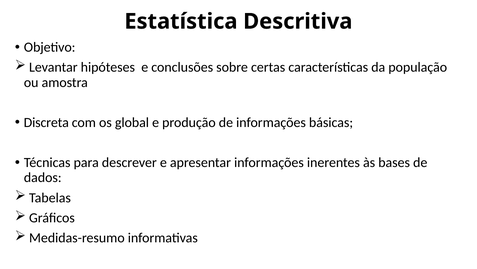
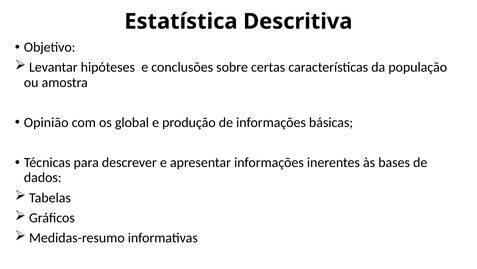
Discreta: Discreta -> Opinião (46, 122)
